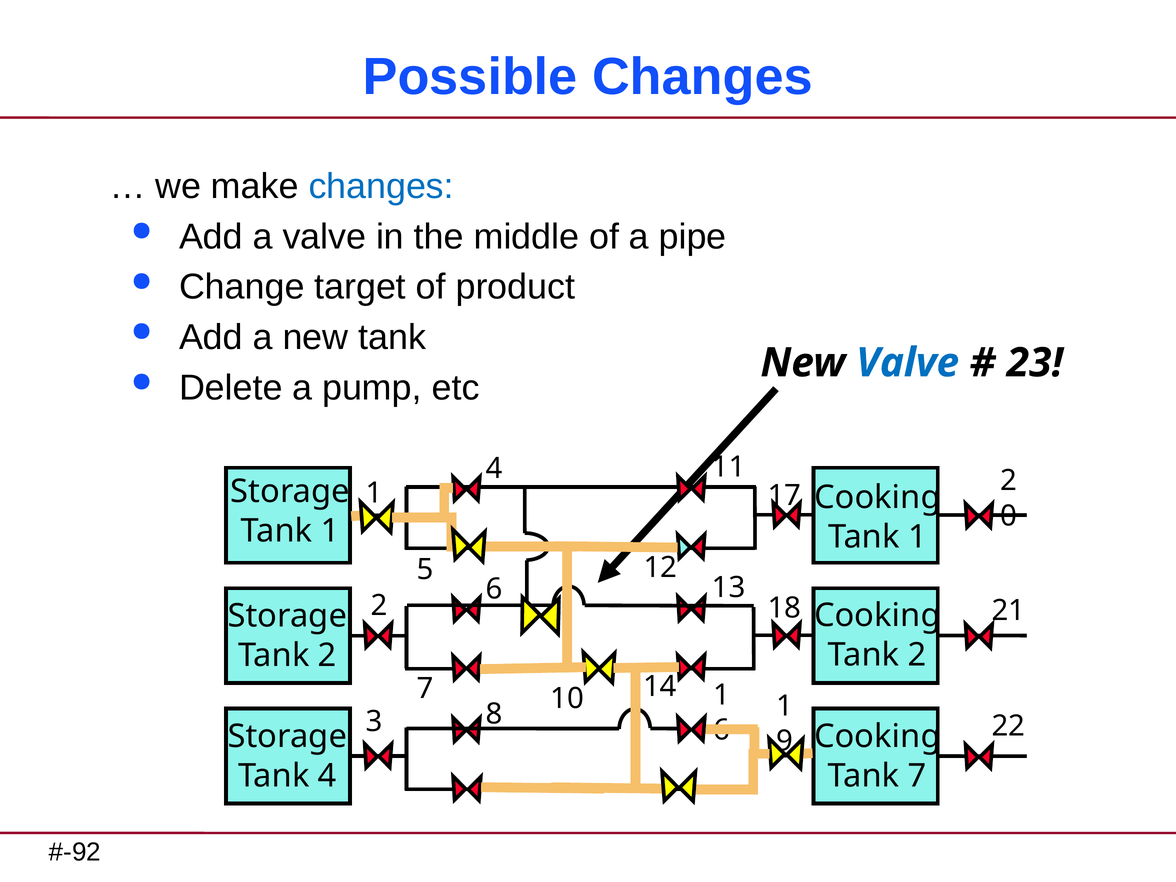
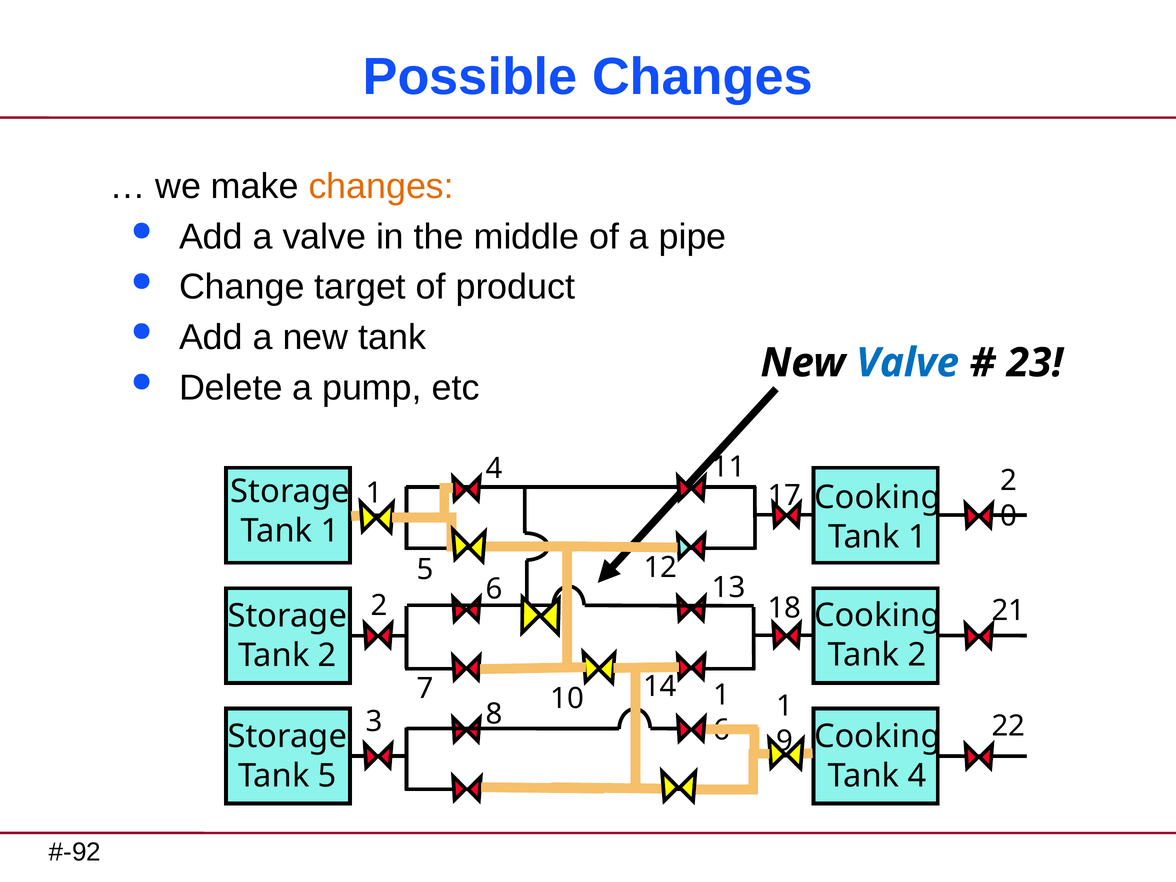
changes colour: blue -> orange (381, 187)
Tank 4: 4 -> 5 (327, 776)
Tank 7: 7 -> 4 (917, 776)
